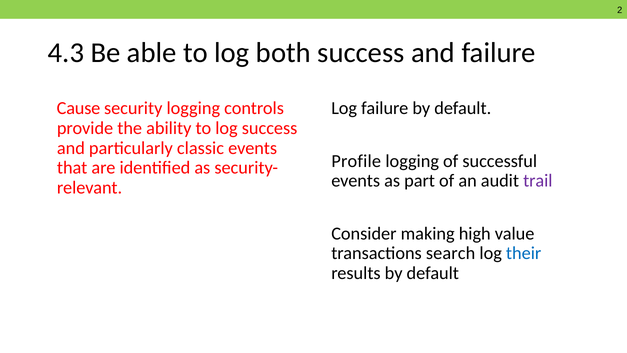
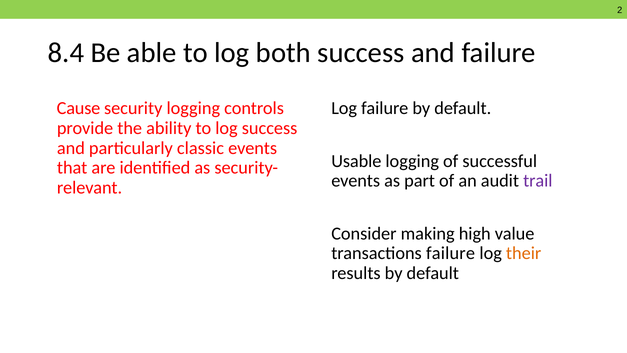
4.3: 4.3 -> 8.4 (66, 53)
Profile: Profile -> Usable (356, 161)
transactions search: search -> failure (451, 253)
their colour: blue -> orange (524, 253)
